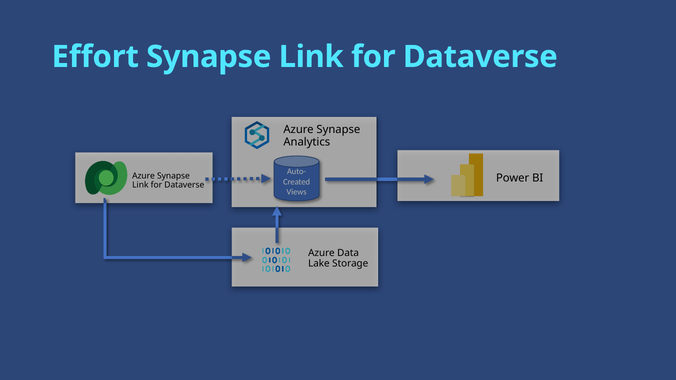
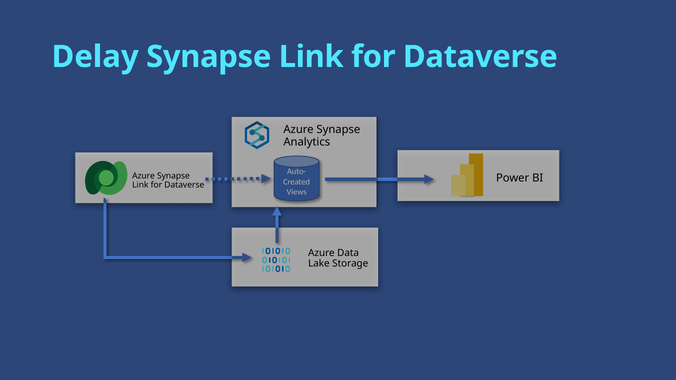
Effort: Effort -> Delay (95, 57)
